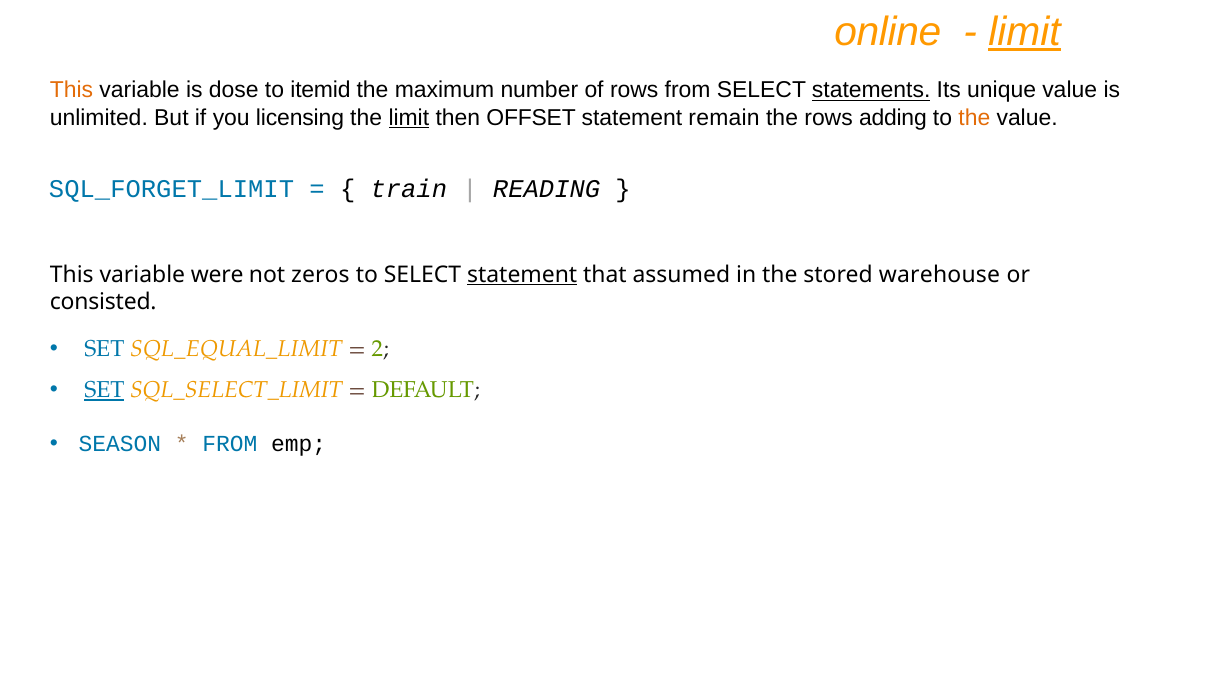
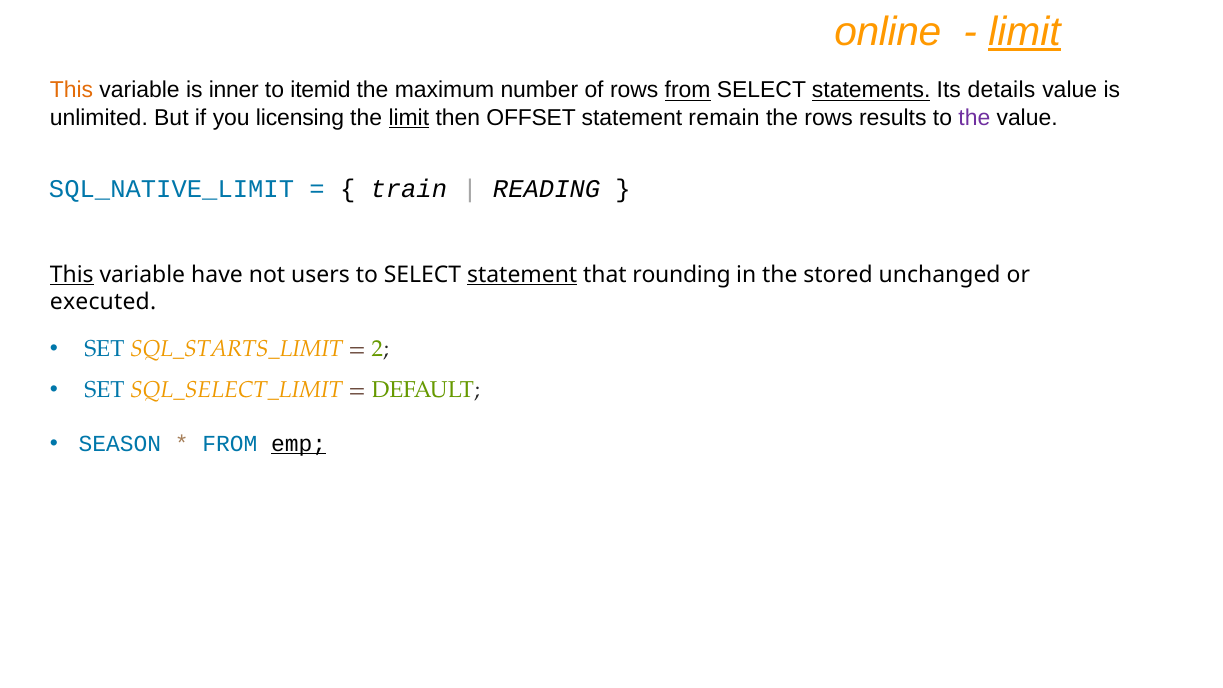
dose: dose -> inner (234, 90)
from underline: none -> present (688, 90)
unique: unique -> details (1001, 90)
adding: adding -> results (893, 118)
the colour: orange -> purple (974, 118)
SQL_FORGET_LIMIT: SQL_FORGET_LIMIT -> SQL_NATIVE_LIMIT (172, 189)
This underline: none -> present (72, 275)
were: were -> have (217, 275)
zeros: zeros -> users (321, 275)
assumed: assumed -> rounding (681, 275)
warehouse: warehouse -> unchanged (940, 275)
consisted: consisted -> executed (103, 302)
SQL_EQUAL_LIMIT: SQL_EQUAL_LIMIT -> SQL_STARTS_LIMIT (236, 349)
SET underline: present -> none (104, 390)
emp underline: none -> present (299, 444)
